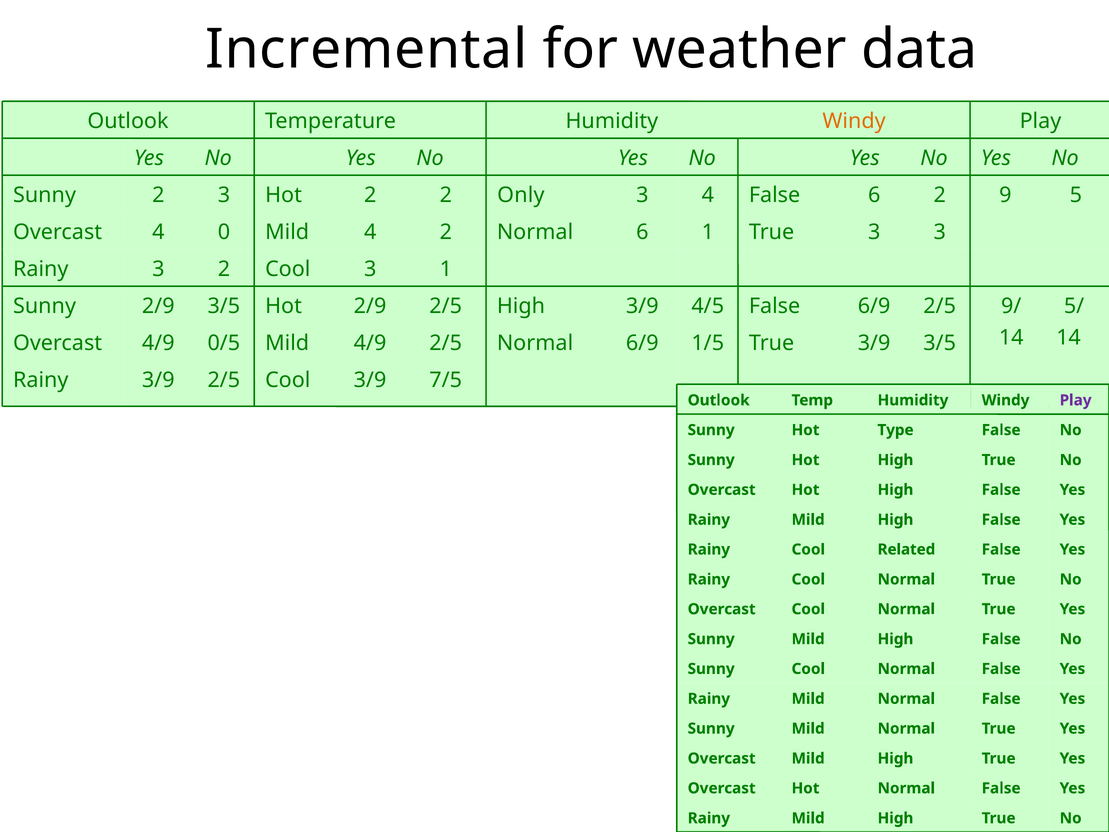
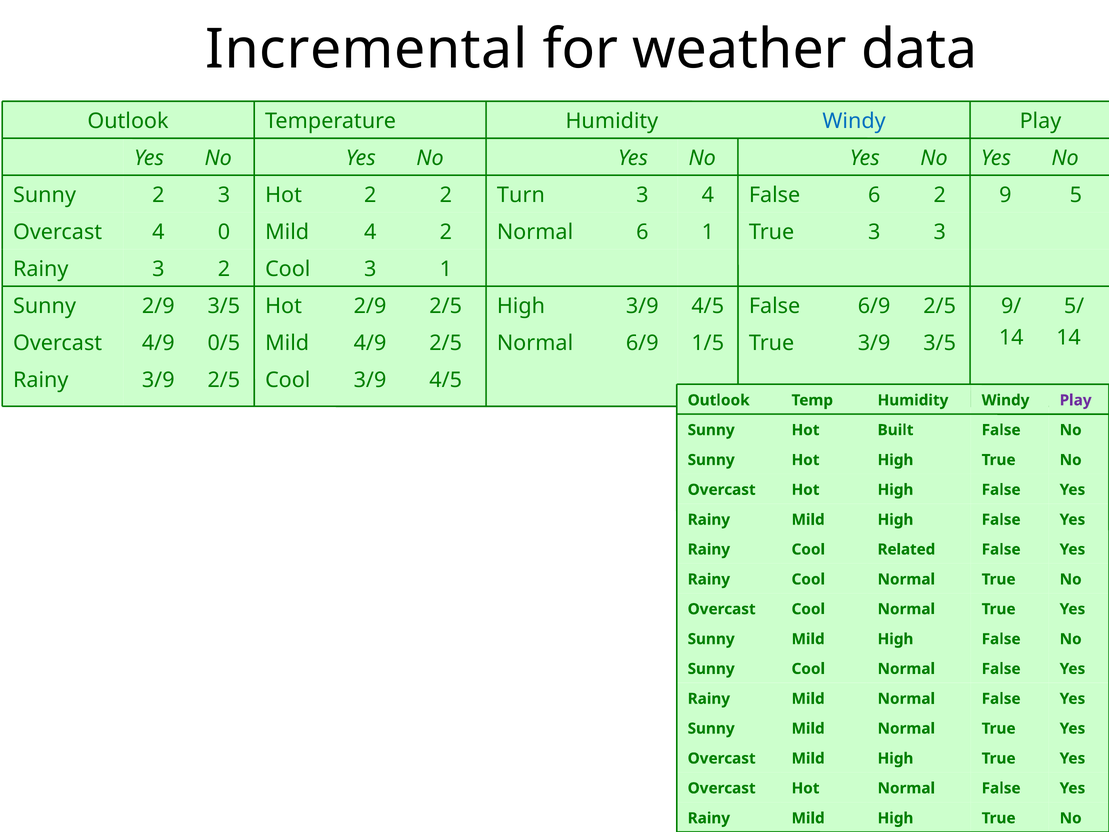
Windy colour: orange -> blue (854, 121)
Only: Only -> Turn (521, 195)
7/5: 7/5 -> 4/5 (446, 380)
Type: Type -> Built (895, 430)
